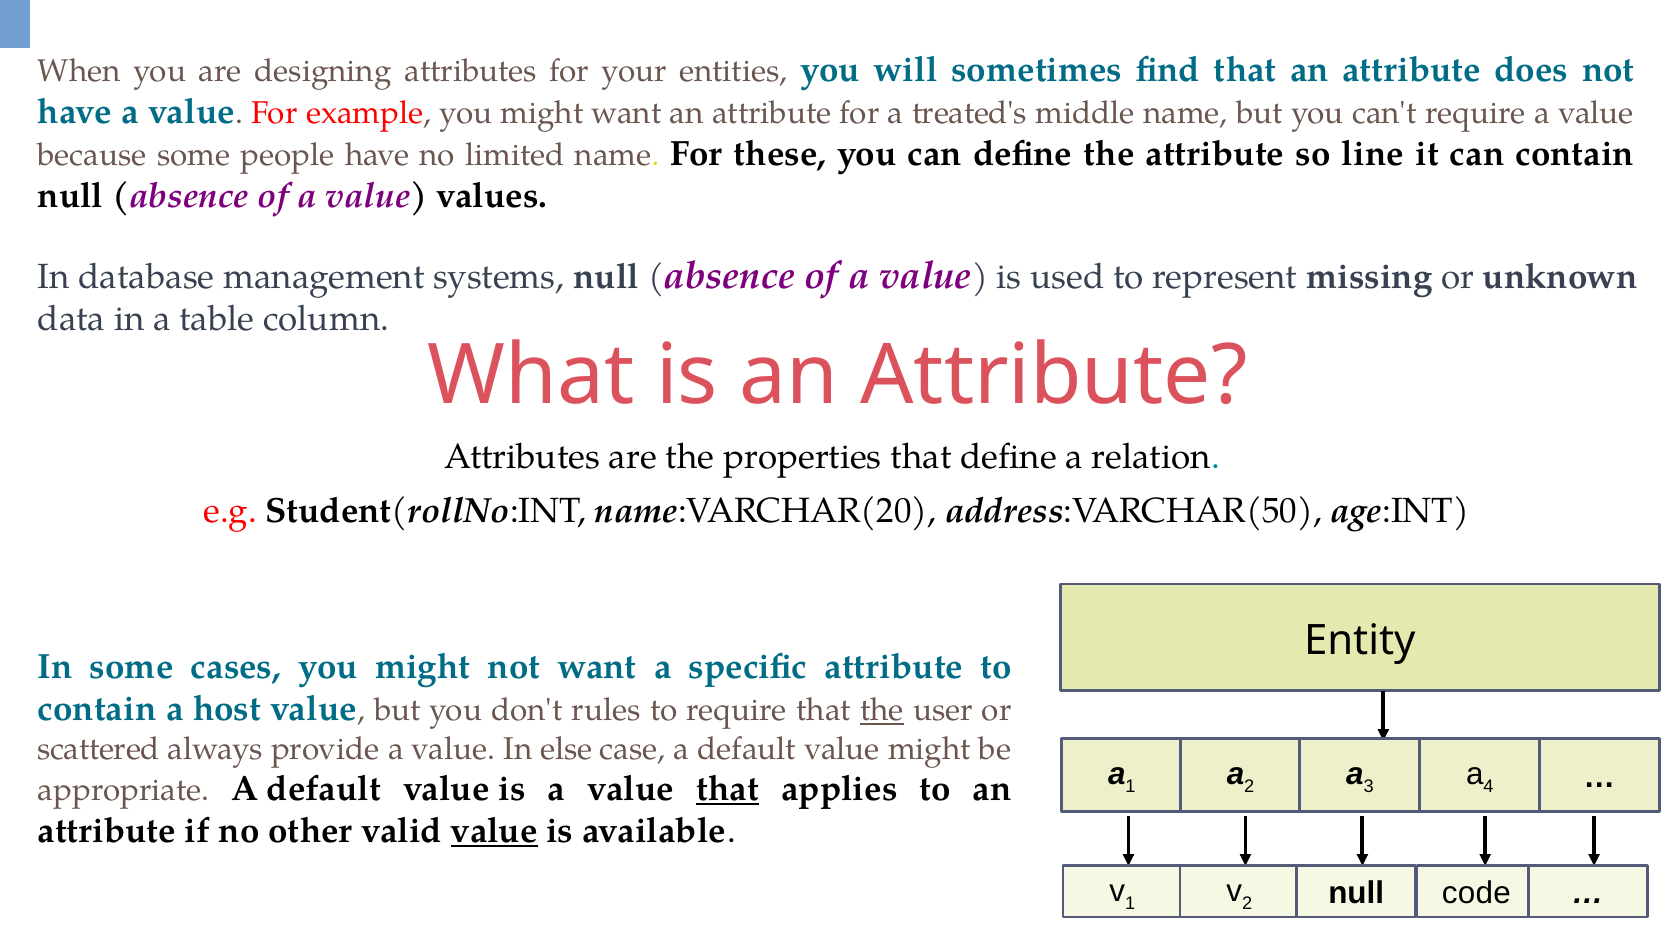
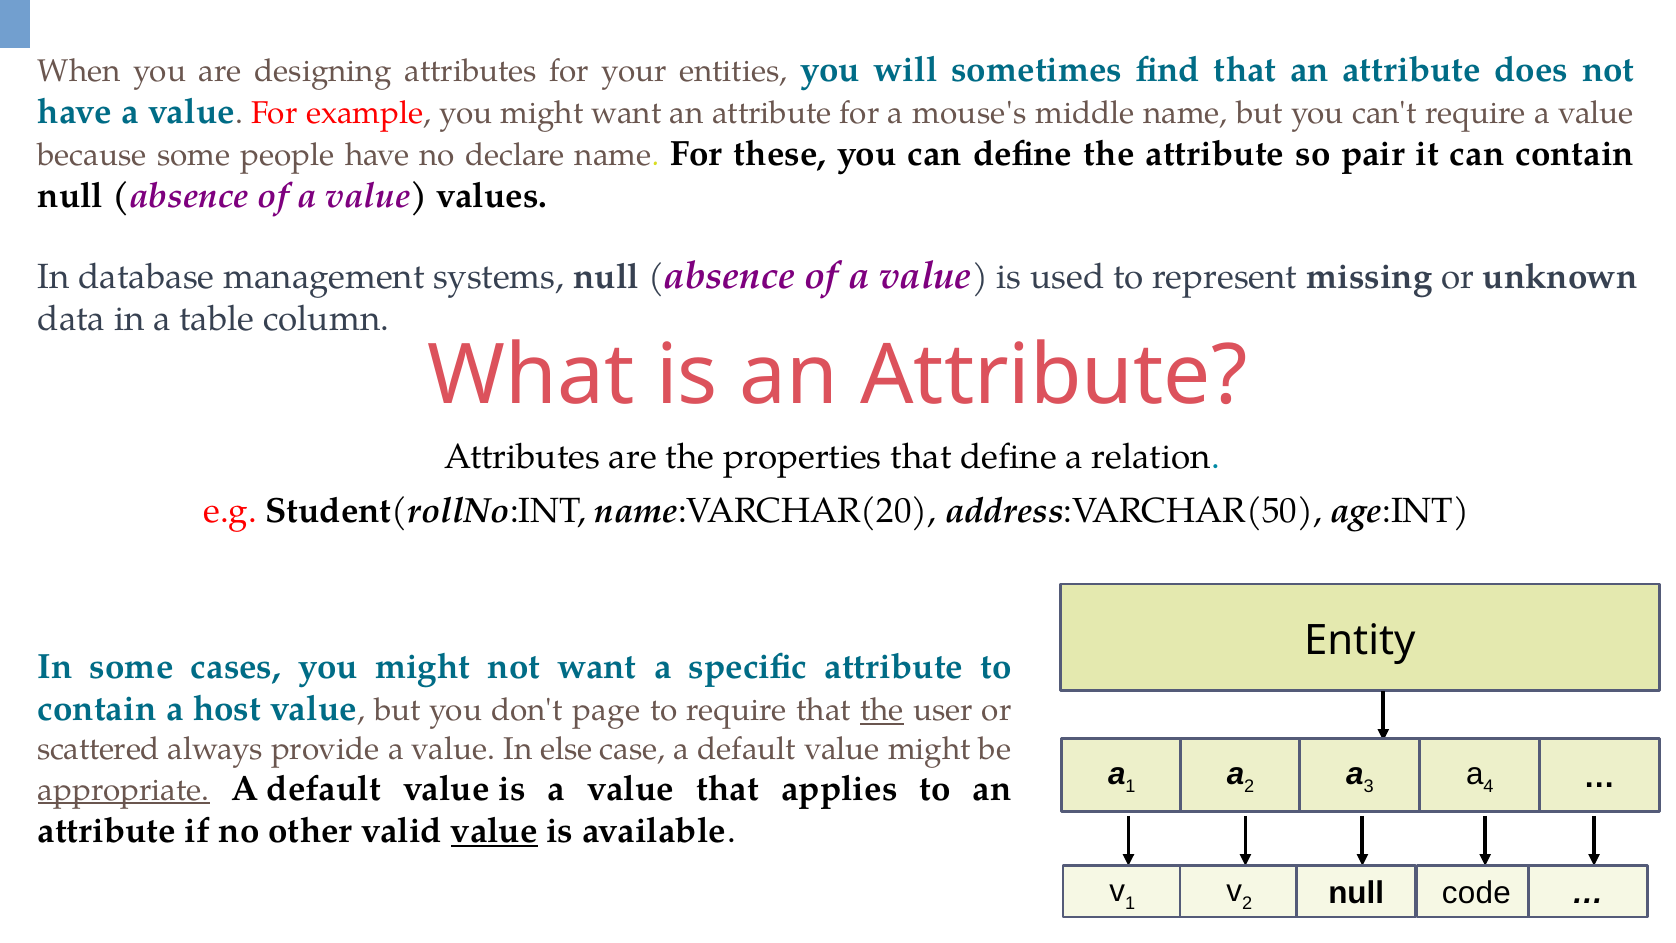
treated's: treated's -> mouse's (969, 113)
limited: limited -> declare (515, 155)
line: line -> pair (1373, 154)
rules: rules -> page (606, 710)
appropriate underline: none -> present (124, 790)
that underline: present -> none (728, 788)
